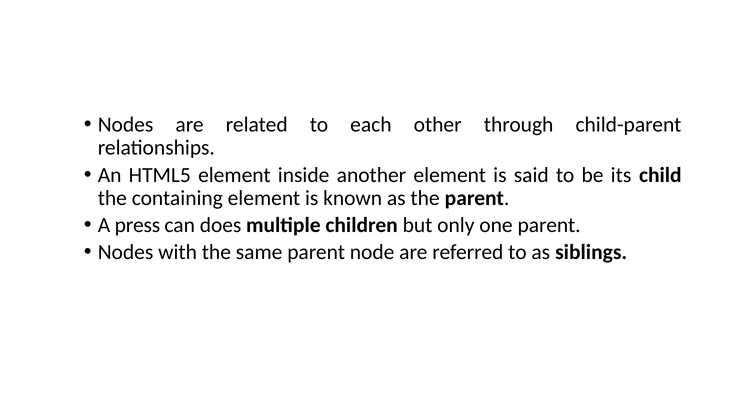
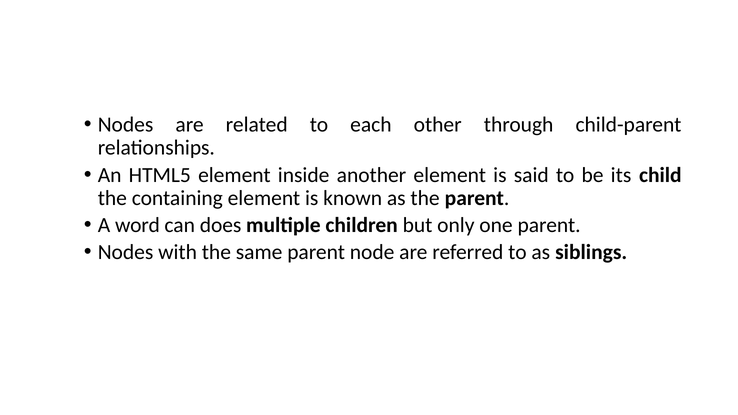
press: press -> word (137, 225)
